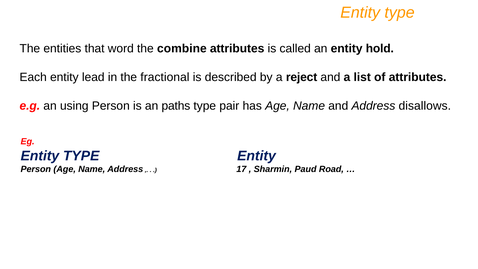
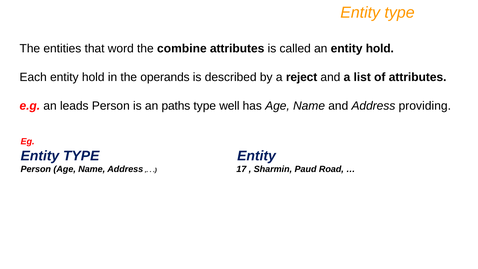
Each entity lead: lead -> hold (93, 77)
fractional: fractional -> operands (165, 77)
using: using -> leads (74, 106)
pair: pair -> well (229, 106)
disallows: disallows -> providing (425, 106)
